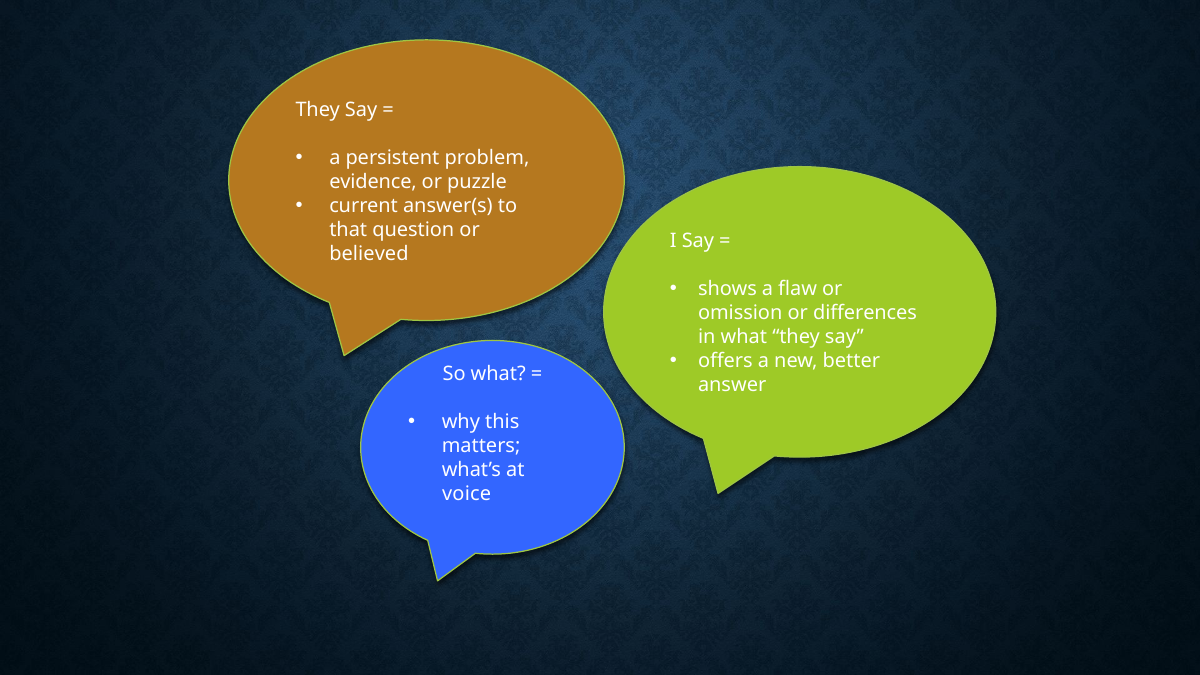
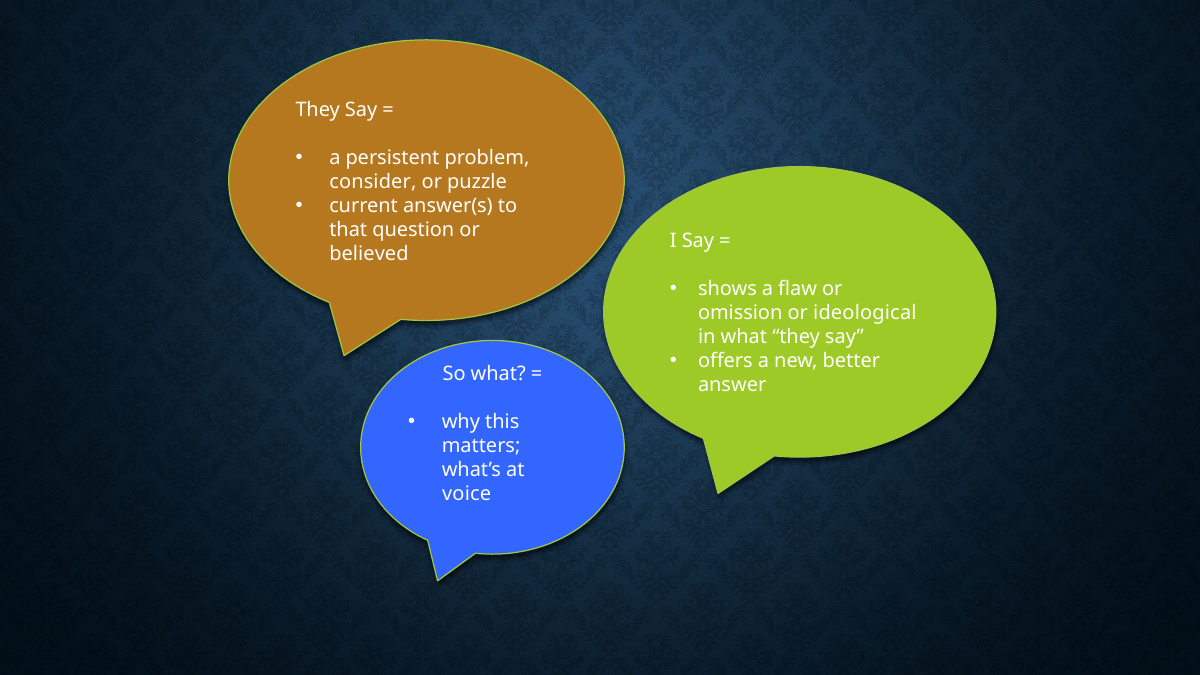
evidence: evidence -> consider (373, 182)
differences: differences -> ideological (865, 313)
